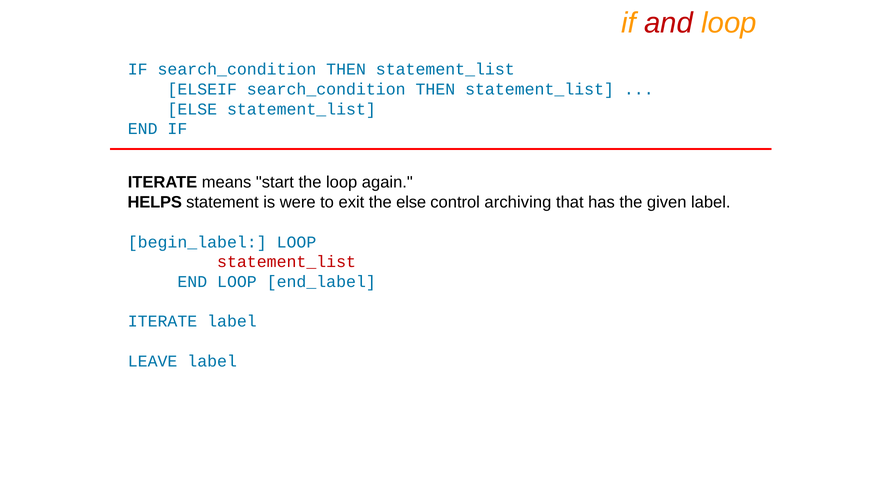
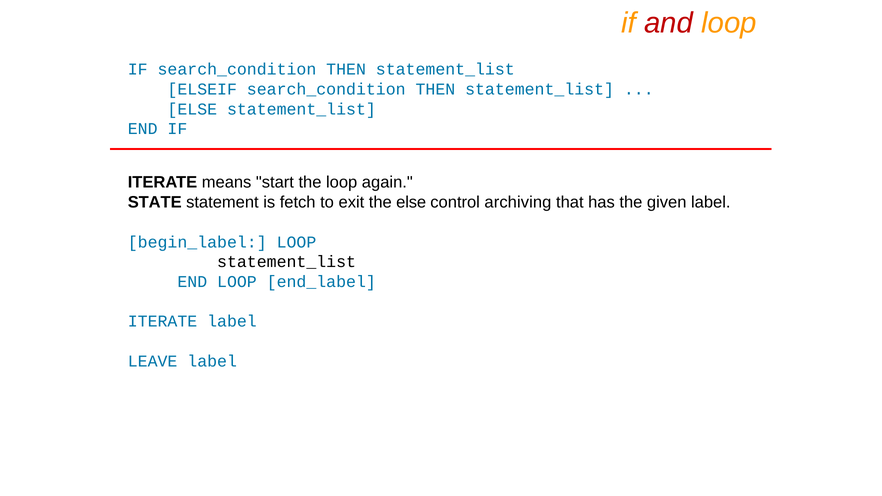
HELPS: HELPS -> STATE (155, 202)
were: were -> fetch (298, 202)
statement_list colour: red -> black (287, 262)
